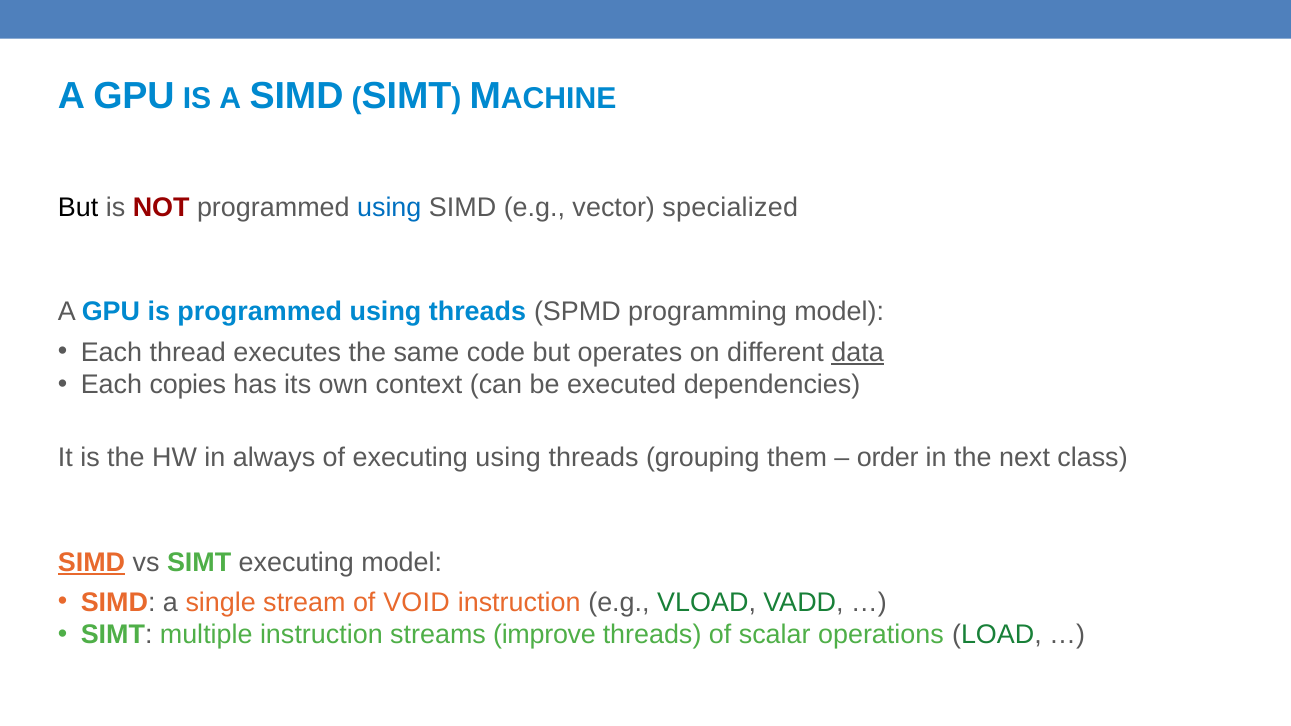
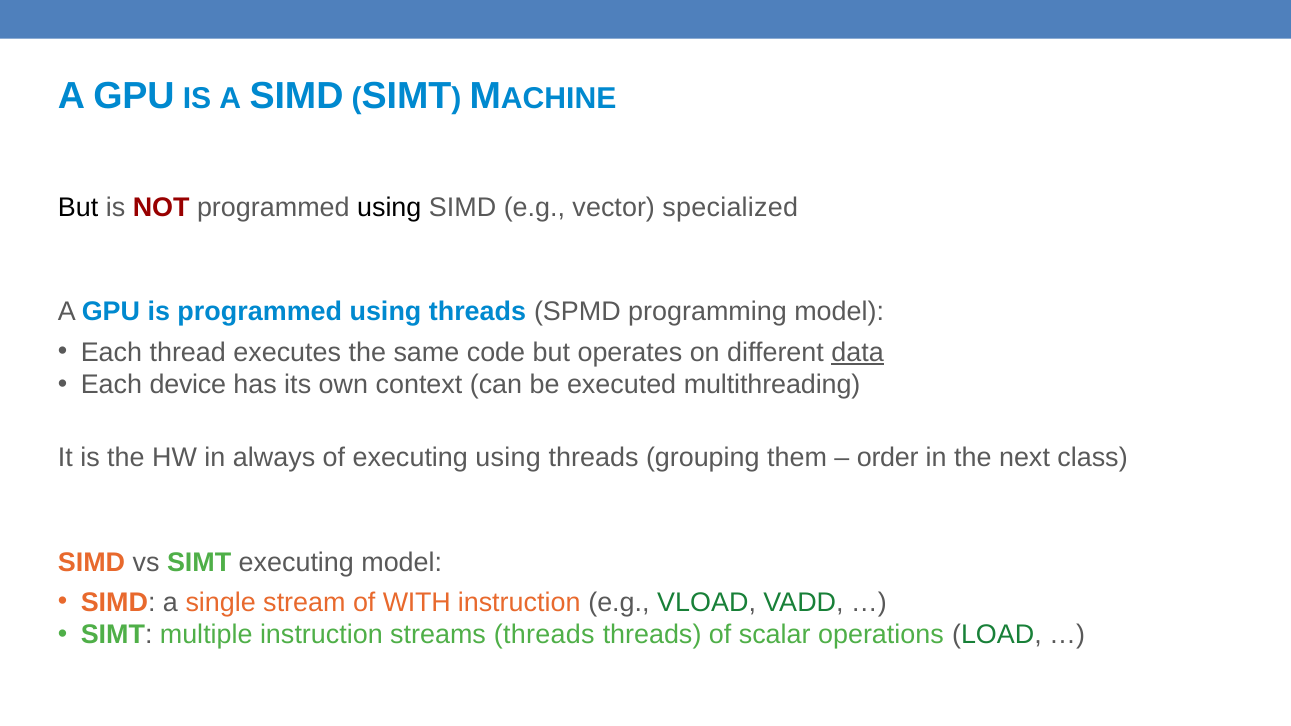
using colour: blue -> black (389, 207)
copies: copies -> device (188, 385)
dependencies: dependencies -> multithreading (772, 385)
SIMD underline: present -> none (92, 562)
VOID: VOID -> WITH (417, 603)
streams improve: improve -> threads (544, 635)
